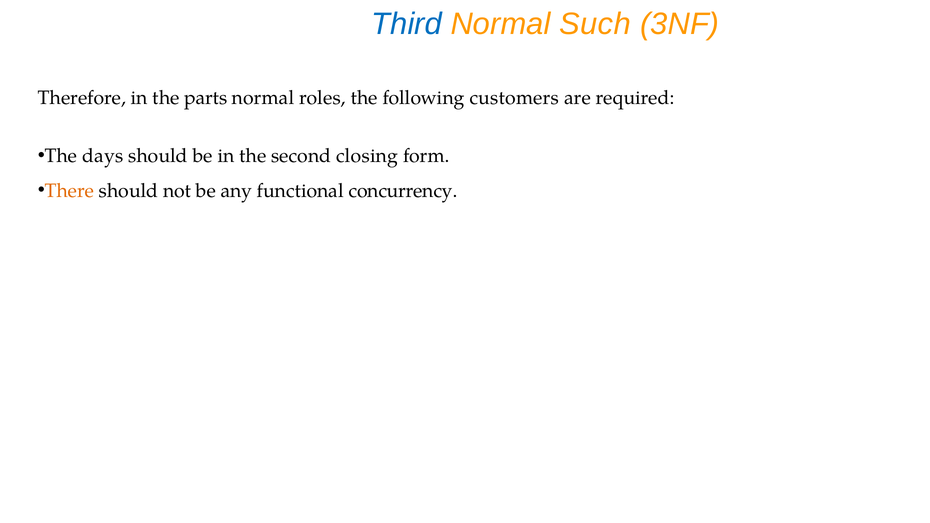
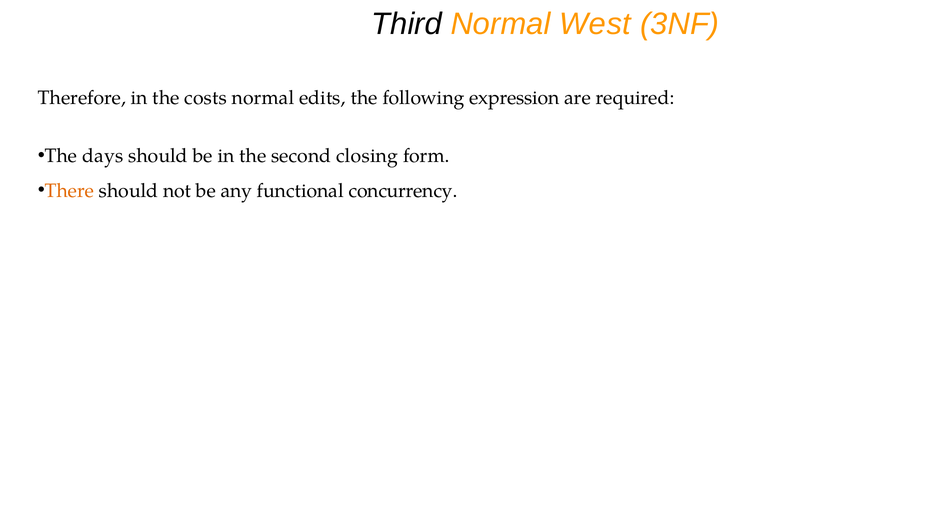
Third colour: blue -> black (407, 24)
Such: Such -> West (595, 24)
parts: parts -> costs (206, 98)
roles: roles -> edits (322, 98)
customers: customers -> expression (514, 98)
